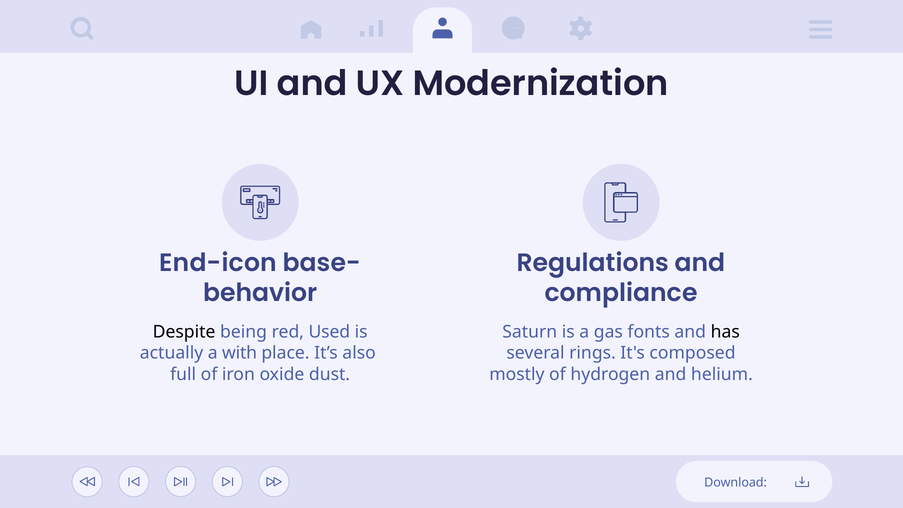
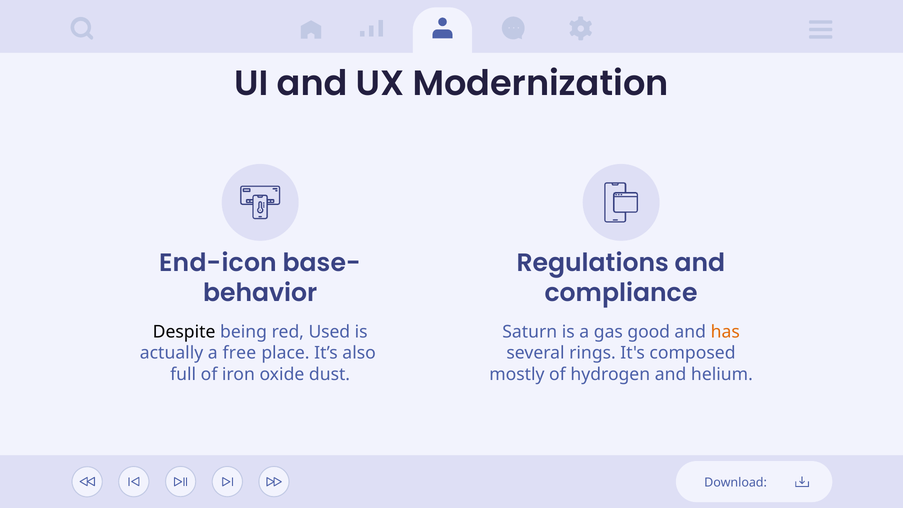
fonts: fonts -> good (649, 332)
has colour: black -> orange (725, 332)
with: with -> free (239, 353)
